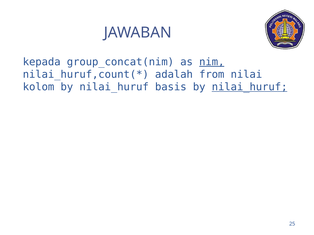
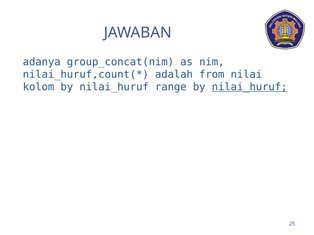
kepada: kepada -> adanya (42, 62)
nim underline: present -> none (212, 62)
basis: basis -> range (171, 87)
